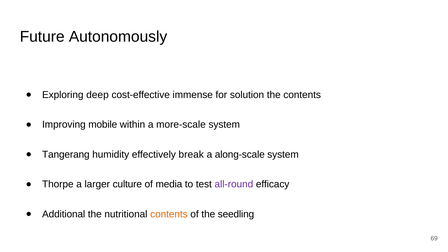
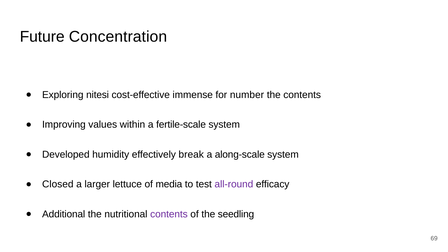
Autonomously: Autonomously -> Concentration (118, 37)
deep: deep -> nitesi (98, 95)
solution: solution -> number (247, 95)
mobile: mobile -> values (103, 125)
more-scale: more-scale -> fertile-scale (181, 125)
Tangerang: Tangerang -> Developed (66, 155)
Thorpe: Thorpe -> Closed (58, 184)
culture: culture -> lettuce (127, 184)
contents colour: orange -> purple (169, 214)
